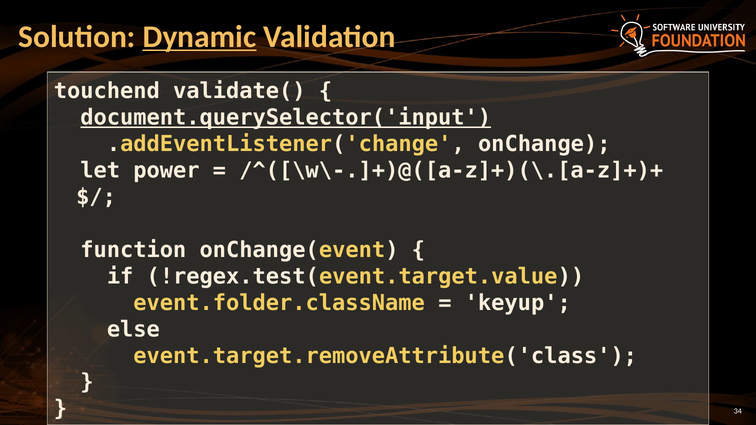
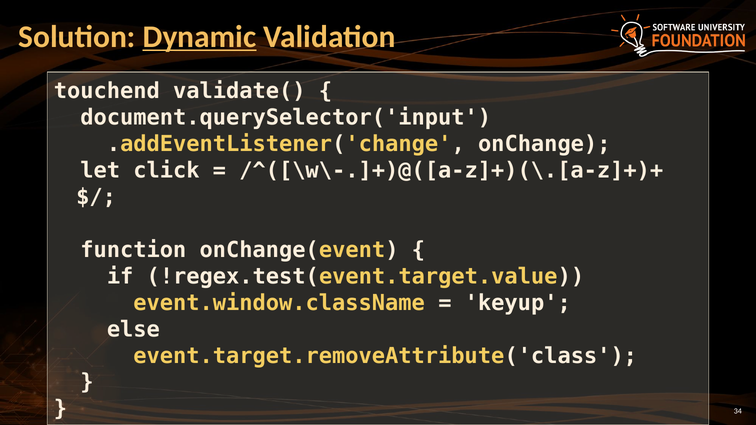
document.querySelector('input underline: present -> none (286, 118)
power: power -> click (166, 171)
event.folder.className: event.folder.className -> event.window.className (279, 303)
